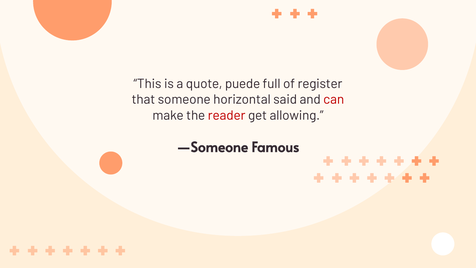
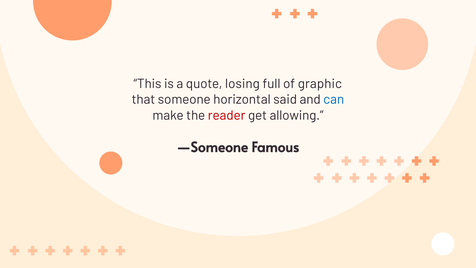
puede: puede -> losing (242, 84)
register: register -> graphic (320, 84)
can colour: red -> blue (334, 99)
